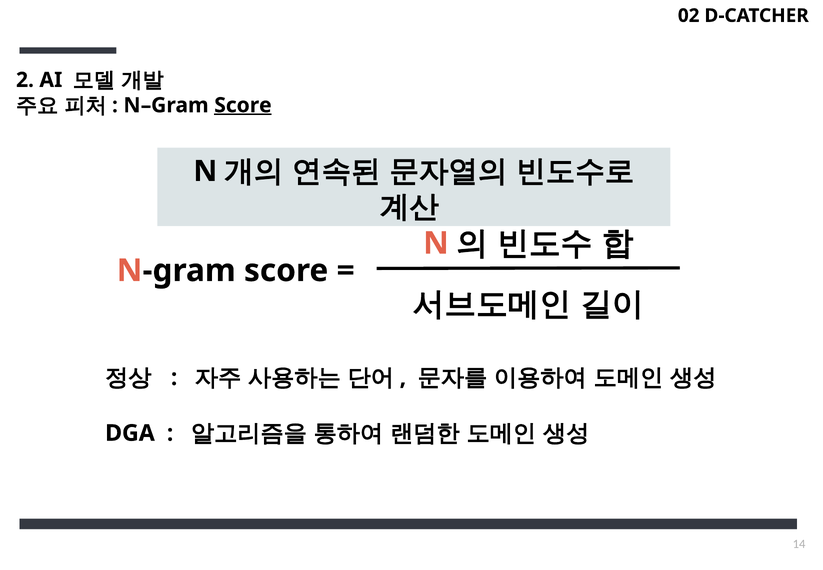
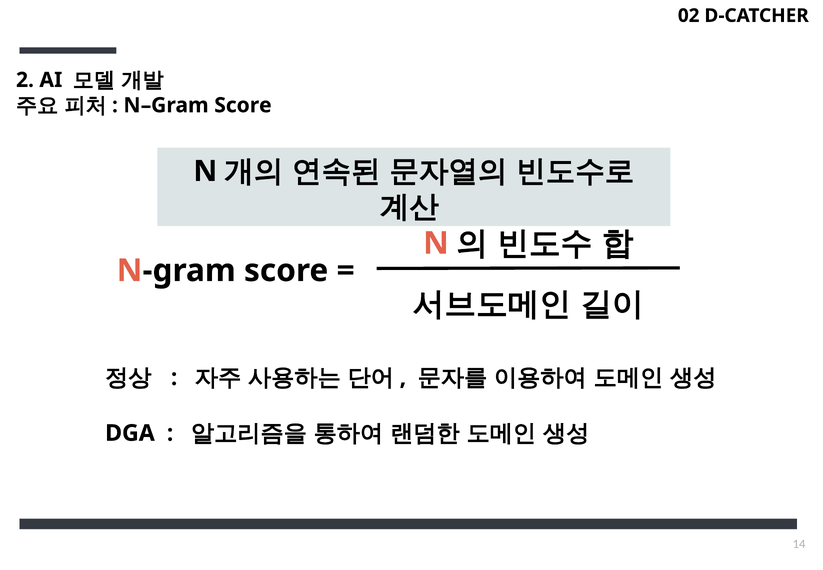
Score underline: present -> none (243, 105)
